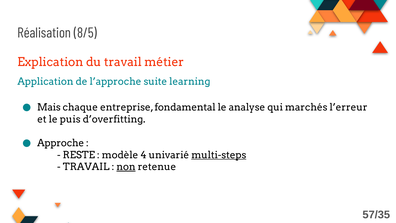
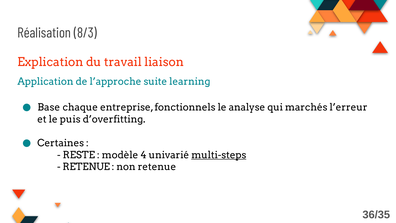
8/5: 8/5 -> 8/3 (85, 33)
métier: métier -> liaison (164, 62)
Mais: Mais -> Base (49, 107)
fondamental: fondamental -> fonctionnels (185, 107)
Approche: Approche -> Certaines (61, 143)
TRAVAIL: TRAVAIL -> RETENUE (86, 167)
non underline: present -> none (126, 167)
57/35: 57/35 -> 36/35 (376, 215)
